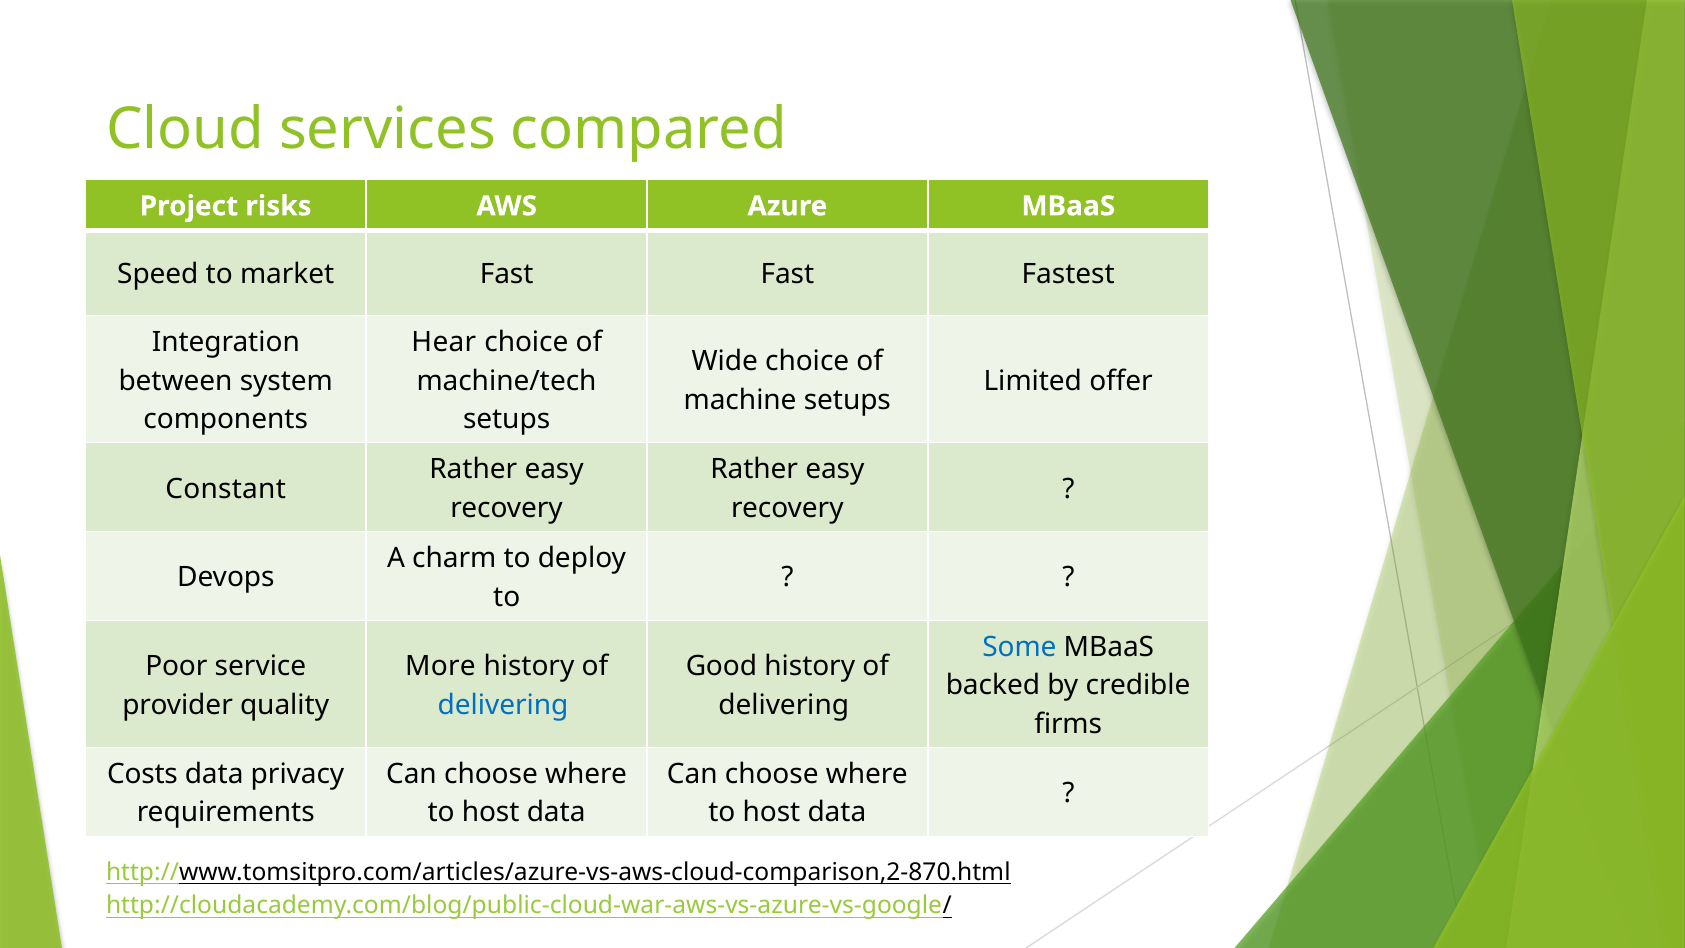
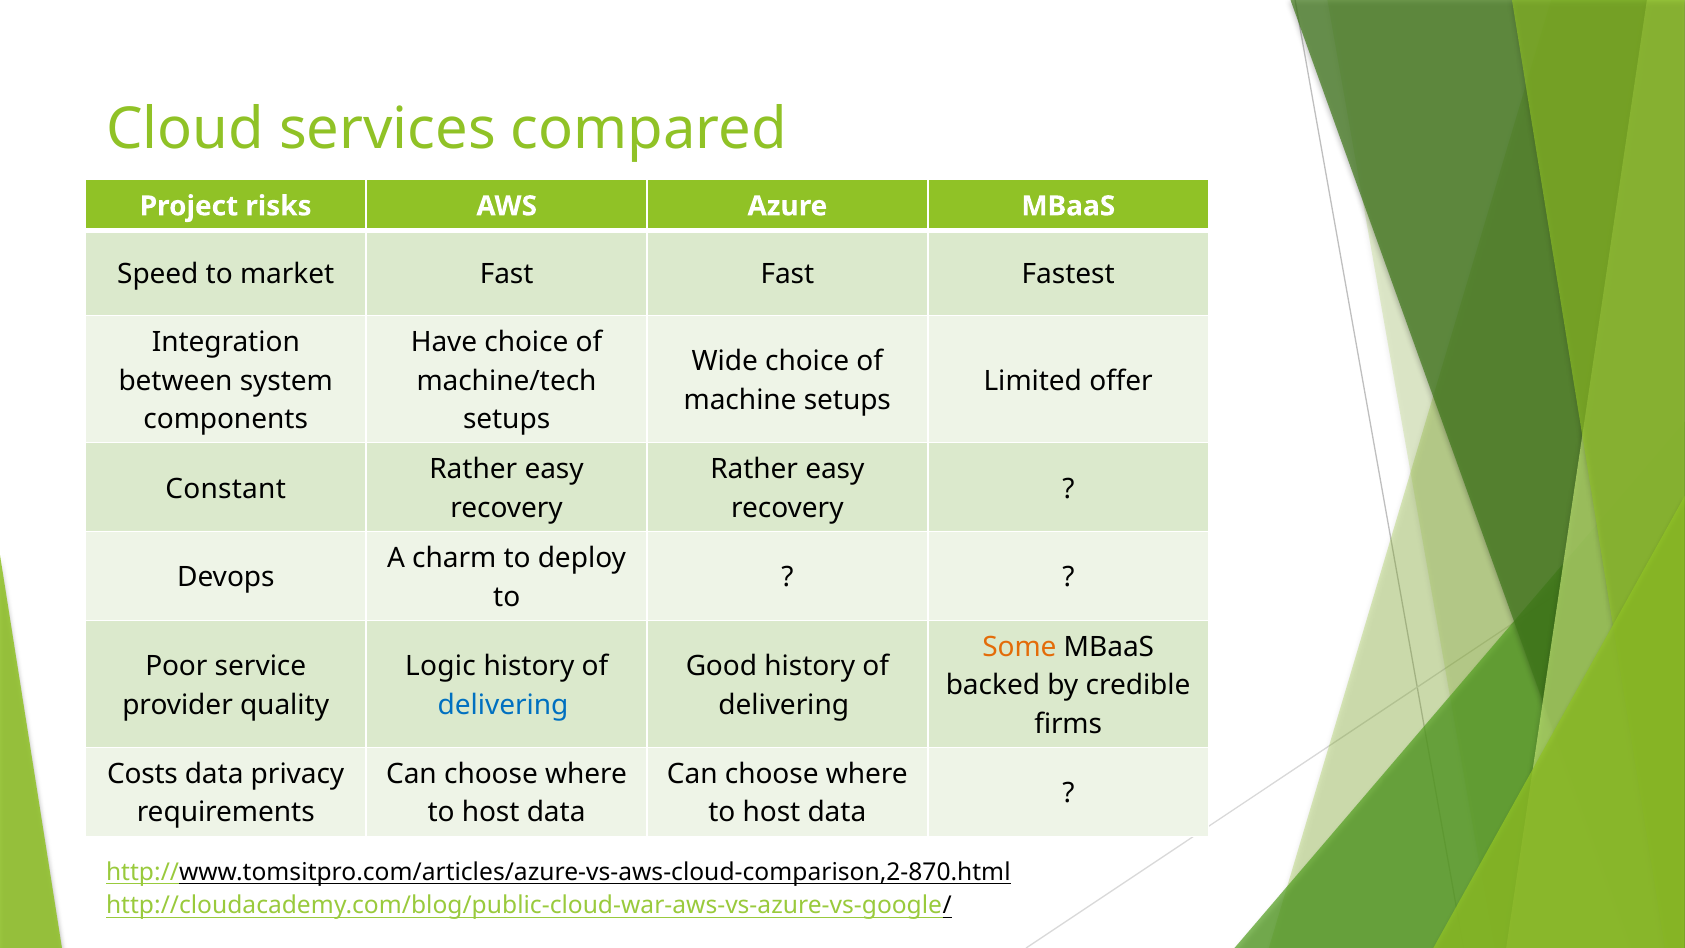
Hear: Hear -> Have (444, 343)
Some colour: blue -> orange (1019, 647)
More: More -> Logic (440, 666)
